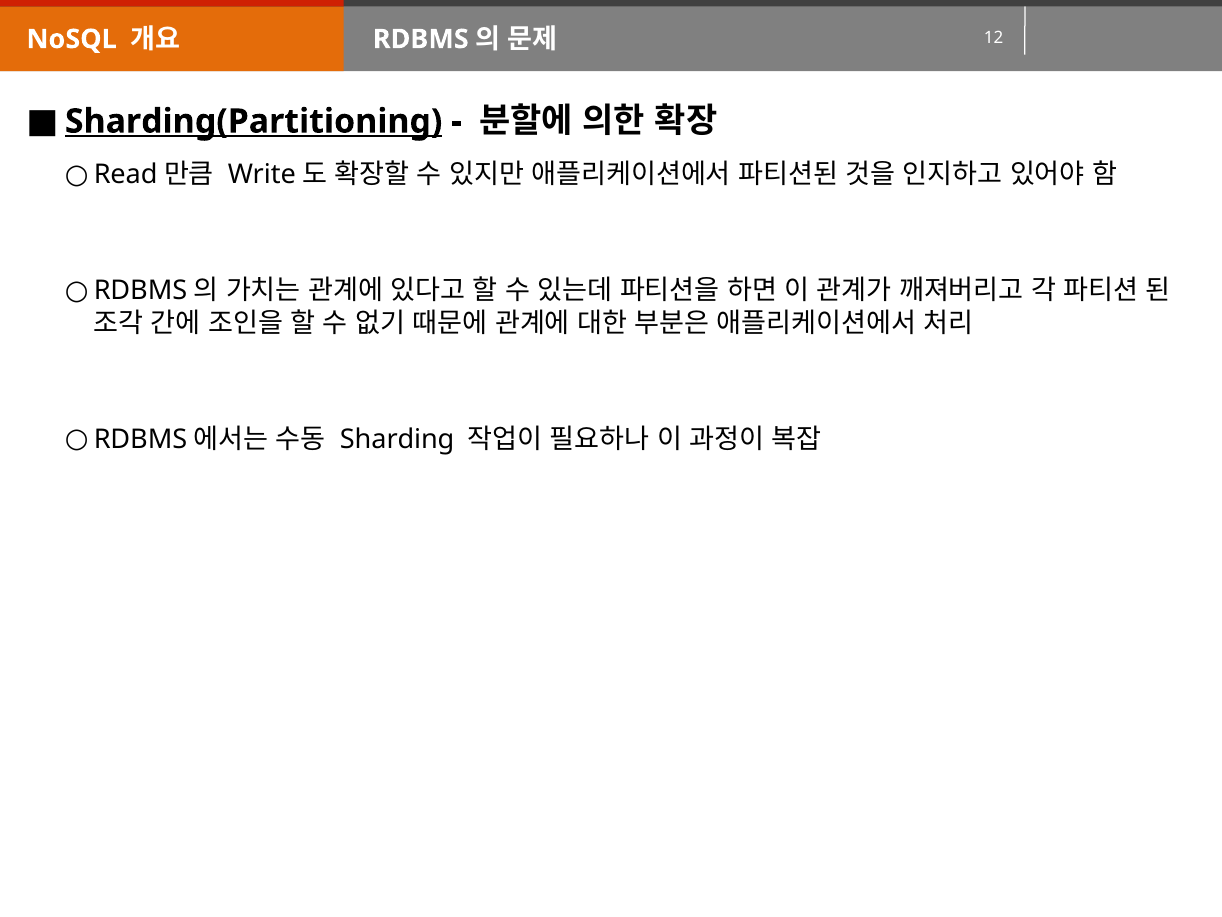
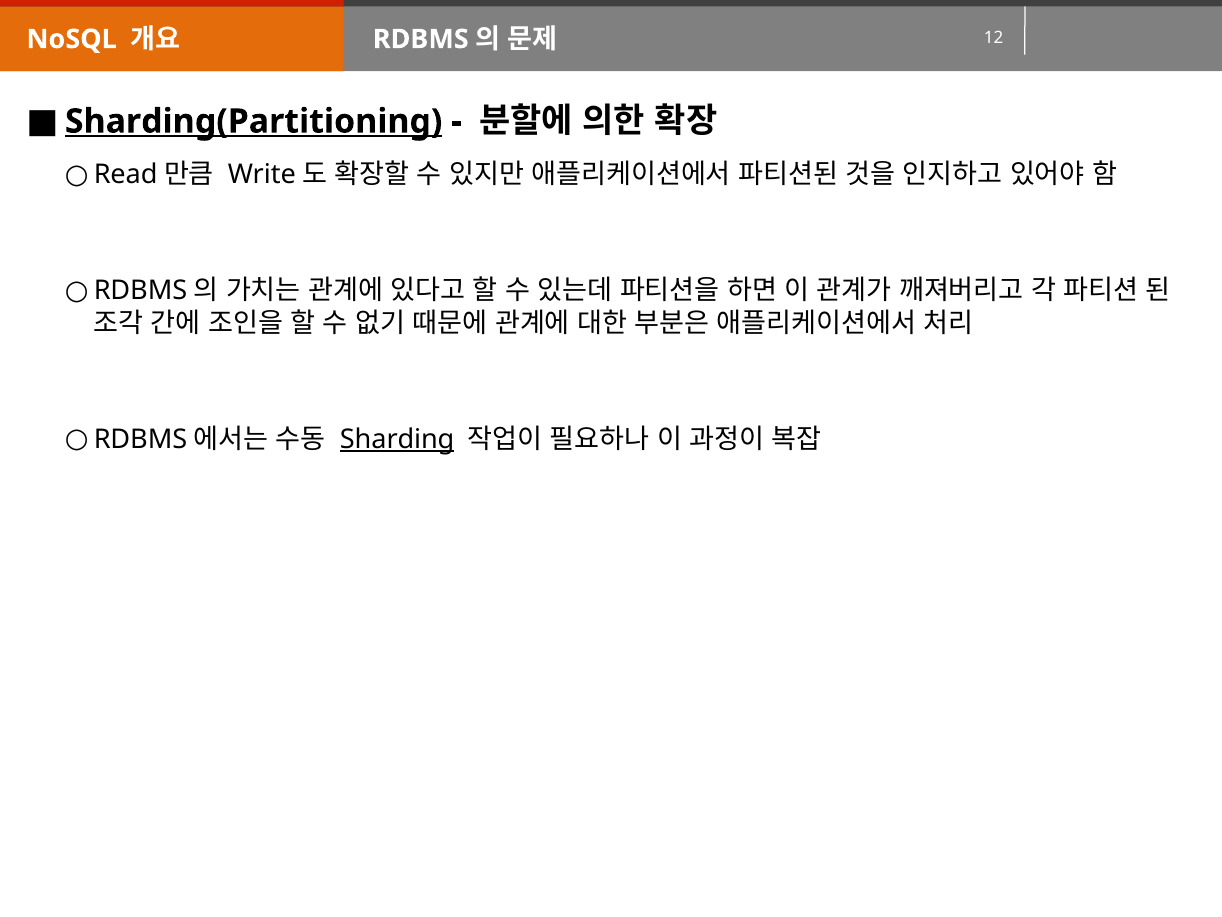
Sharding underline: none -> present (397, 439)
